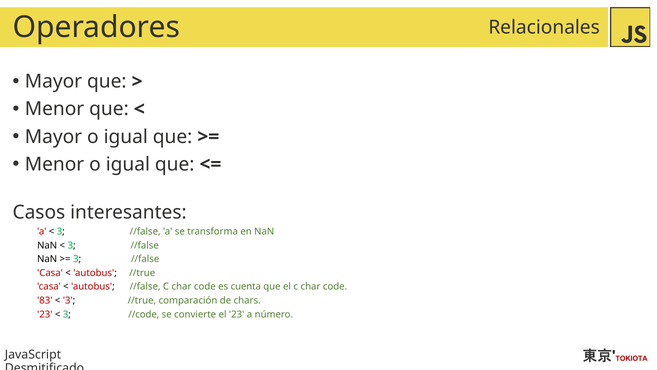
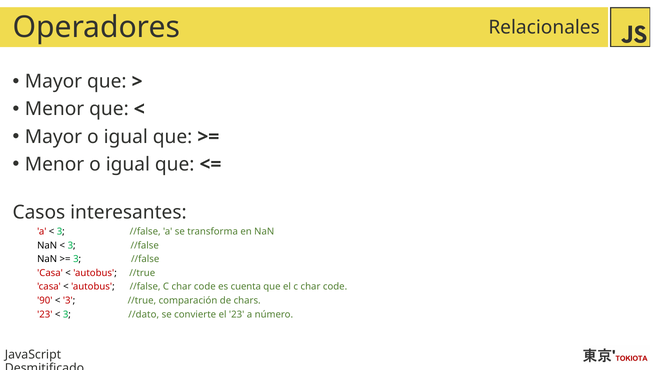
83: 83 -> 90 (45, 300)
//code: //code -> //dato (144, 314)
